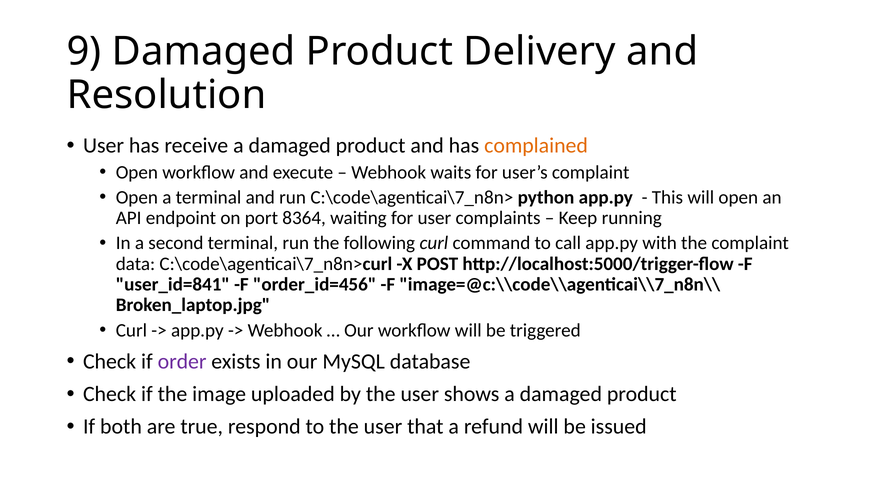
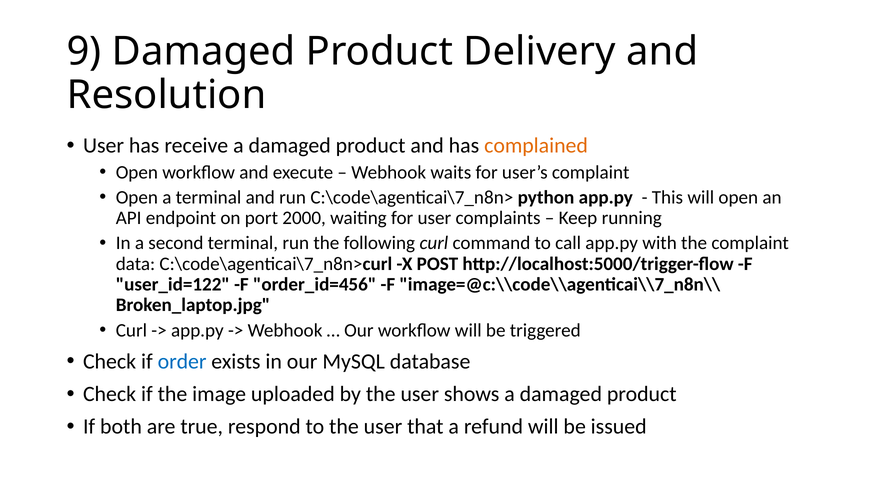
8364: 8364 -> 2000 (304, 218)
user_id=841: user_id=841 -> user_id=122 (173, 285)
order colour: purple -> blue (182, 362)
